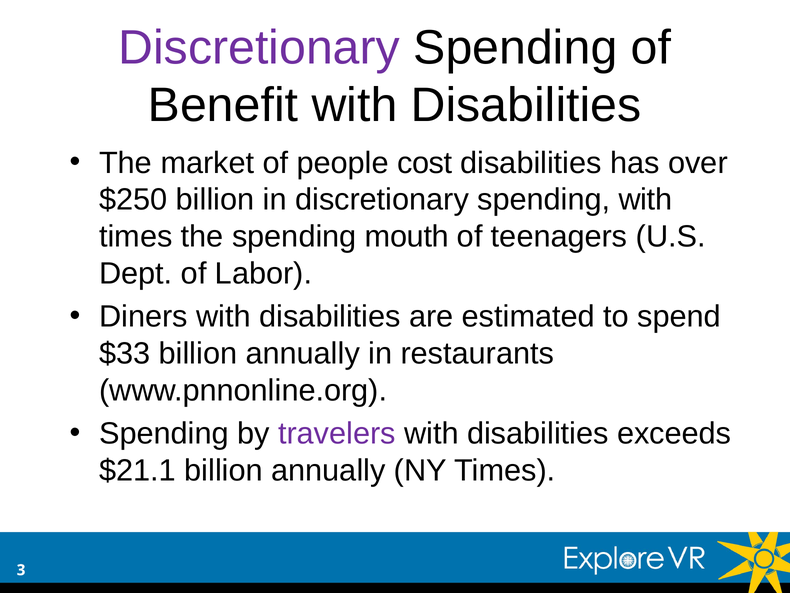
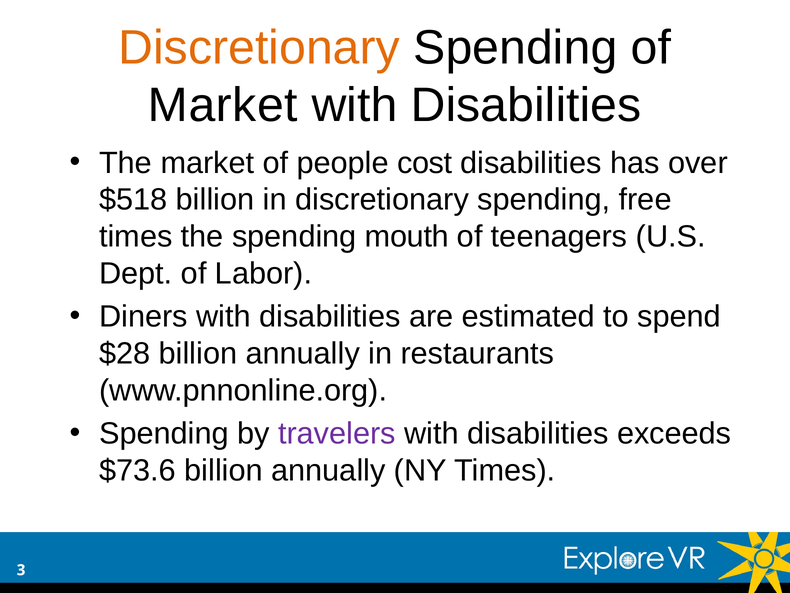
Discretionary colour: purple -> orange (259, 48)
Benefit: Benefit -> Market (223, 105)
$250: $250 -> $518 (133, 200)
spending with: with -> free (645, 200)
$33: $33 -> $28 (125, 353)
$21.1: $21.1 -> $73.6 (138, 470)
